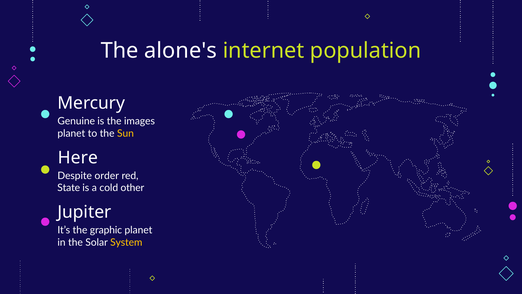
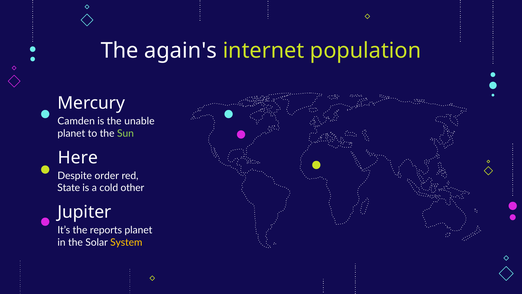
alone's: alone's -> again's (181, 51)
Genuine: Genuine -> Camden (76, 121)
images: images -> unable (139, 121)
Sun colour: yellow -> light green (125, 133)
graphic: graphic -> reports (106, 230)
